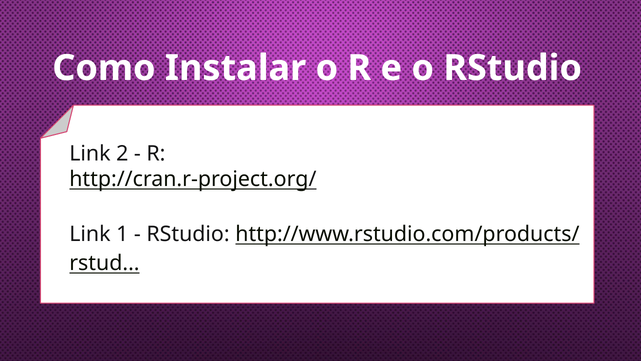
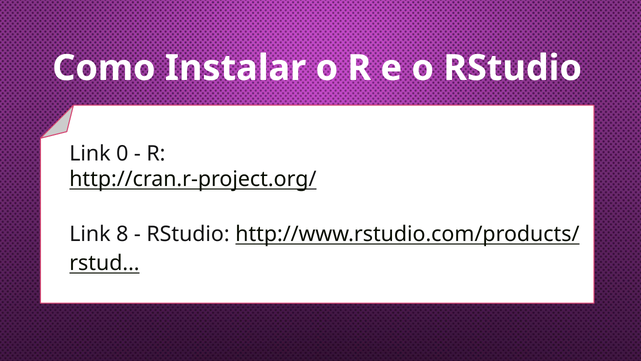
2: 2 -> 0 (122, 154)
1: 1 -> 8 (122, 234)
